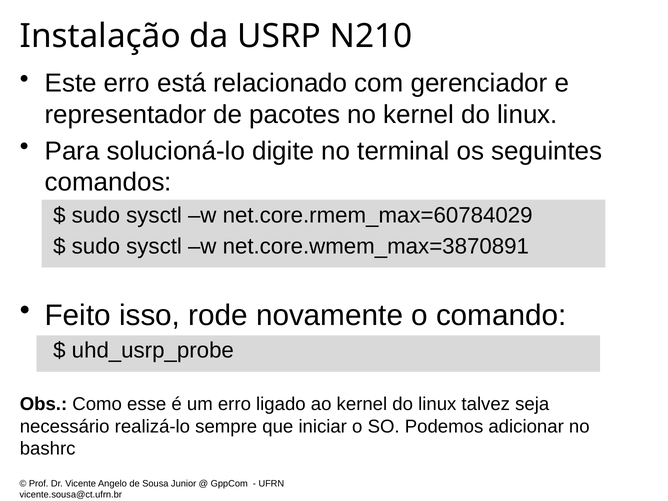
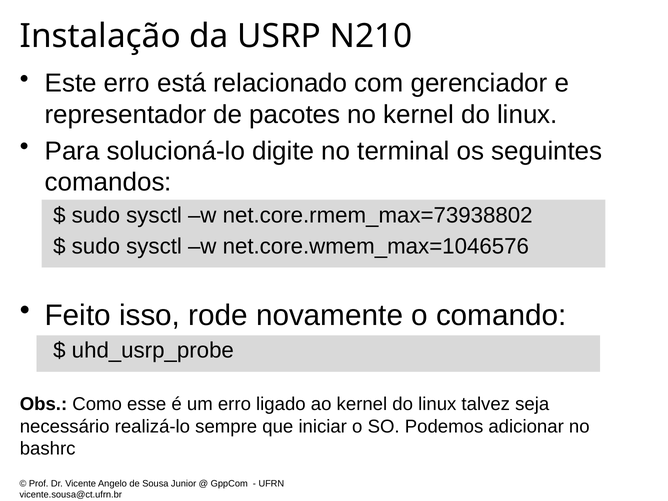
net.core.rmem_max=60784029: net.core.rmem_max=60784029 -> net.core.rmem_max=73938802 (378, 215)
net.core.wmem_max=3870891: net.core.wmem_max=3870891 -> net.core.wmem_max=1046576 (376, 246)
